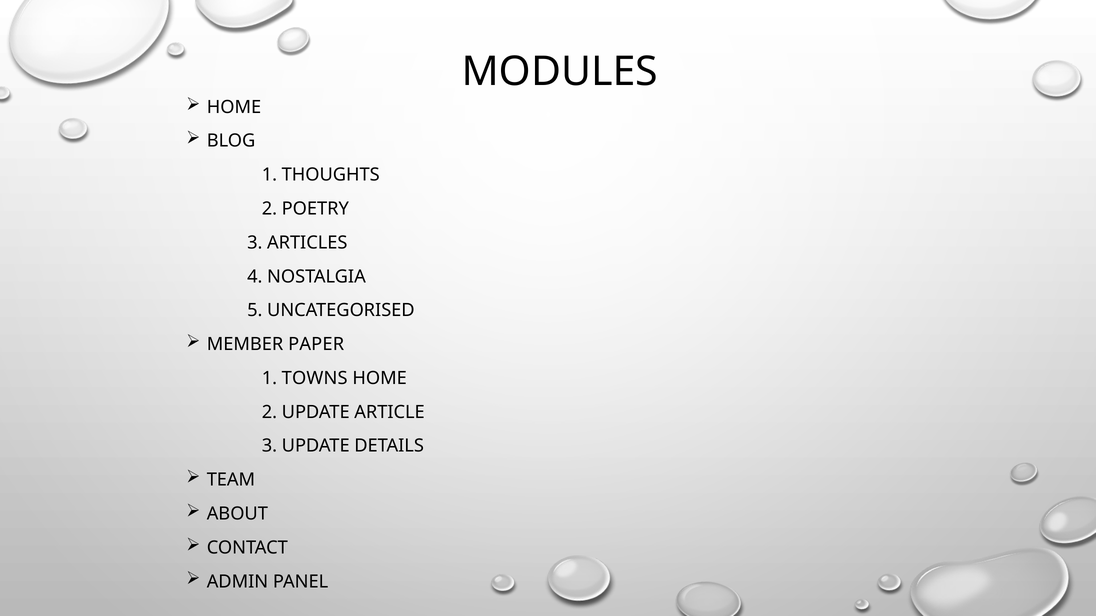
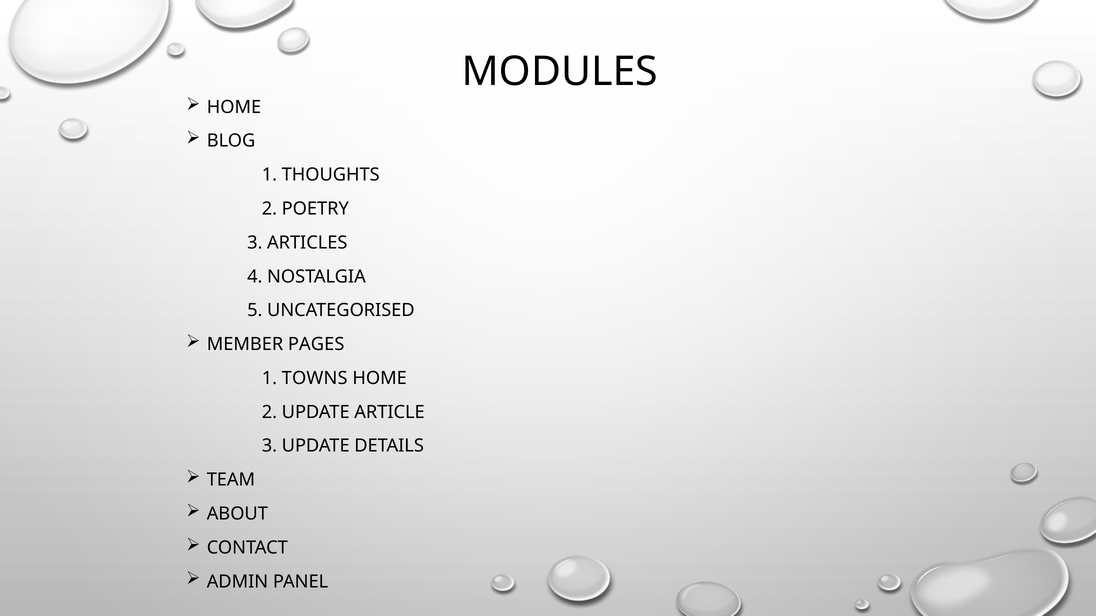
PAPER: PAPER -> PAGES (316, 345)
